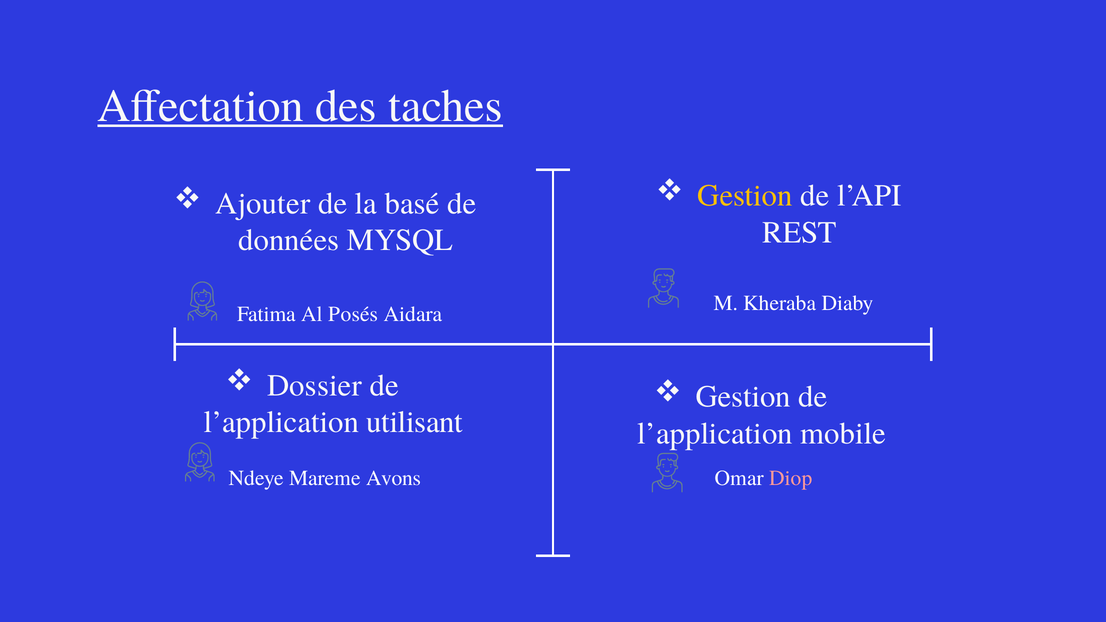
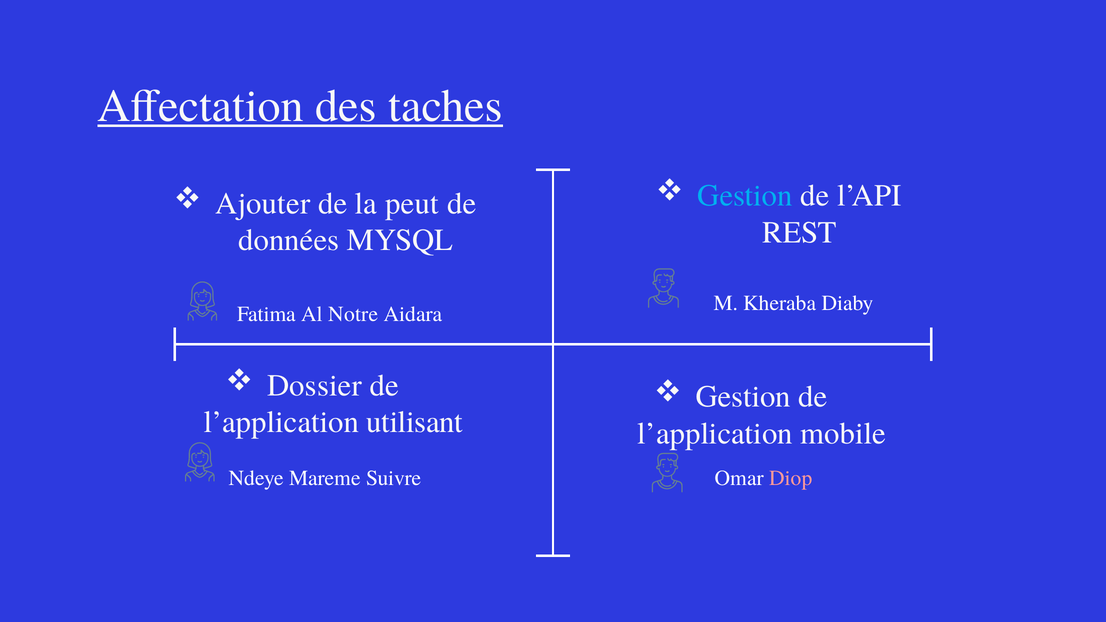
Gestion colour: yellow -> light blue (745, 196)
basé: basé -> peut (412, 203)
Posés: Posés -> Notre (353, 314)
Avons: Avons -> Suivre (394, 478)
